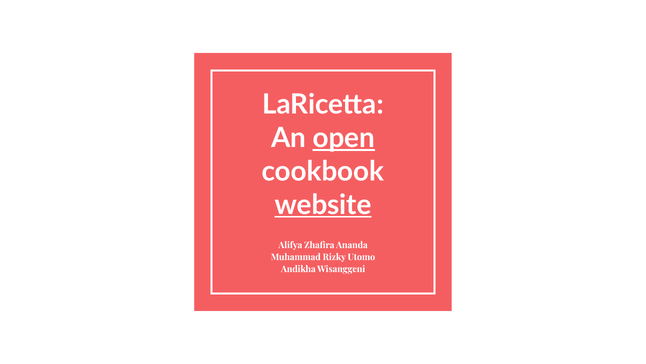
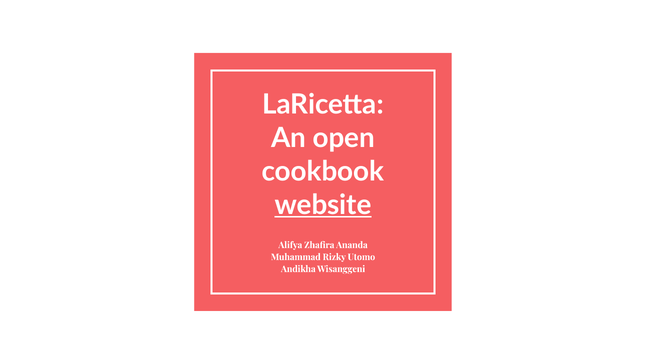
open underline: present -> none (344, 138)
